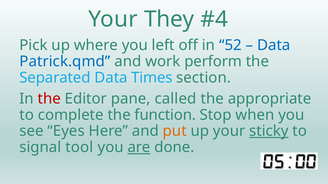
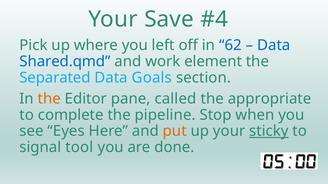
They: They -> Save (169, 19)
52: 52 -> 62 (231, 45)
Patrick.qmd: Patrick.qmd -> Shared.qmd (65, 62)
perform: perform -> element (213, 62)
Times: Times -> Goals (152, 78)
the colour: red -> orange (49, 99)
function: function -> pipeline (165, 115)
are underline: present -> none (139, 148)
